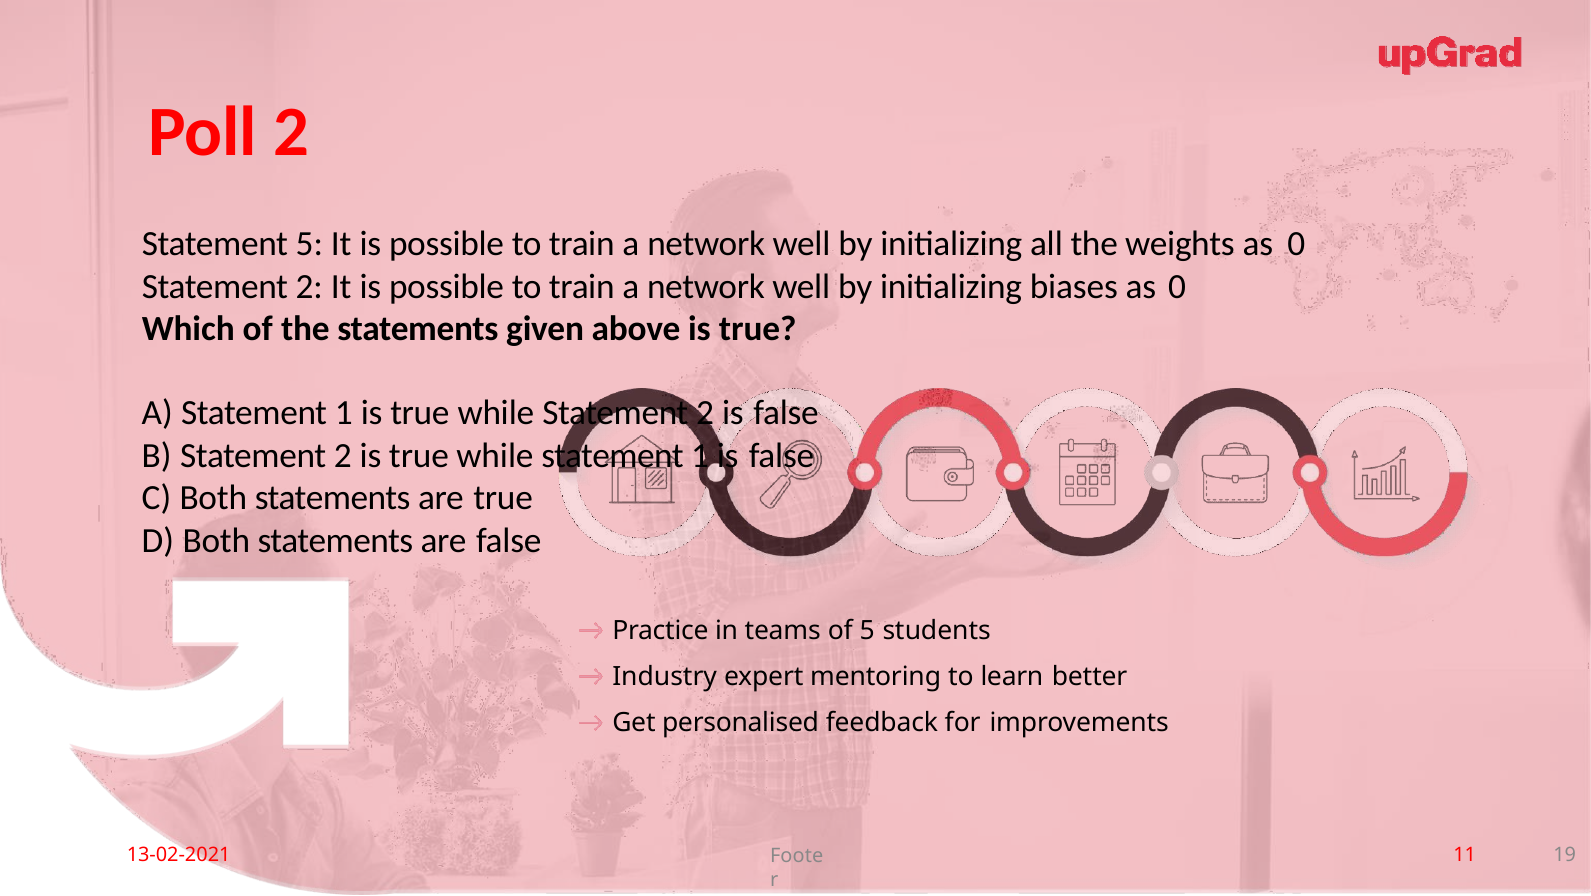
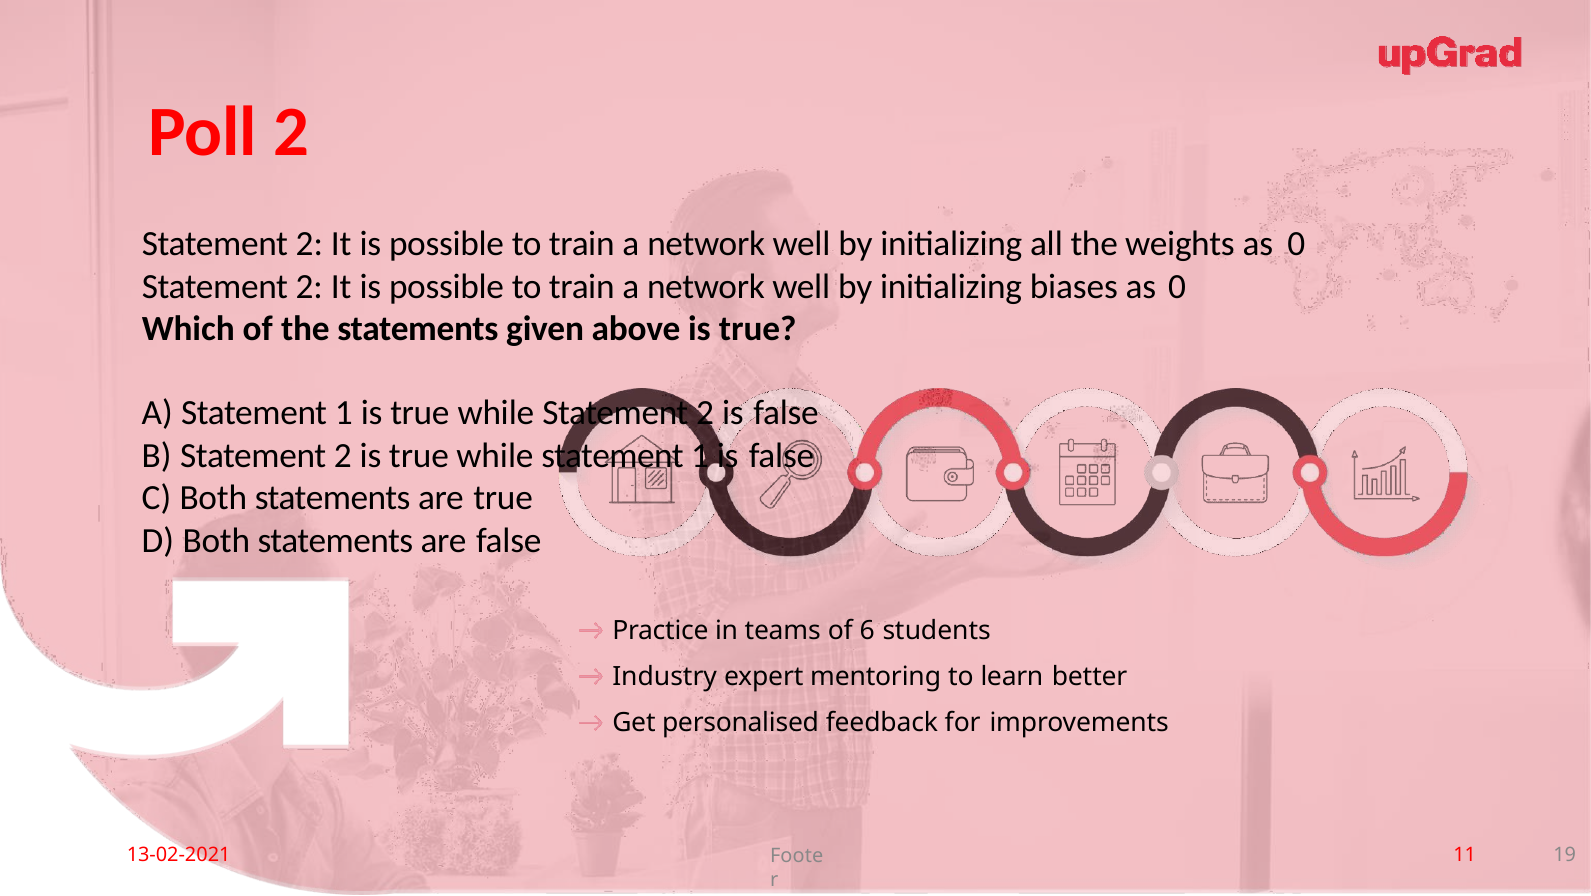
5: 5 -> 2 (309, 244)
of 5: 5 -> 6 (867, 630)
